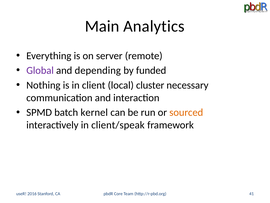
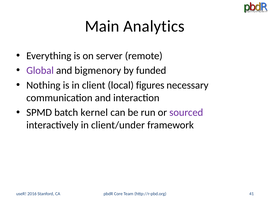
depending: depending -> bigmenory (98, 70)
cluster: cluster -> figures (150, 85)
sourced colour: orange -> purple (186, 112)
client/speak: client/speak -> client/under (118, 125)
